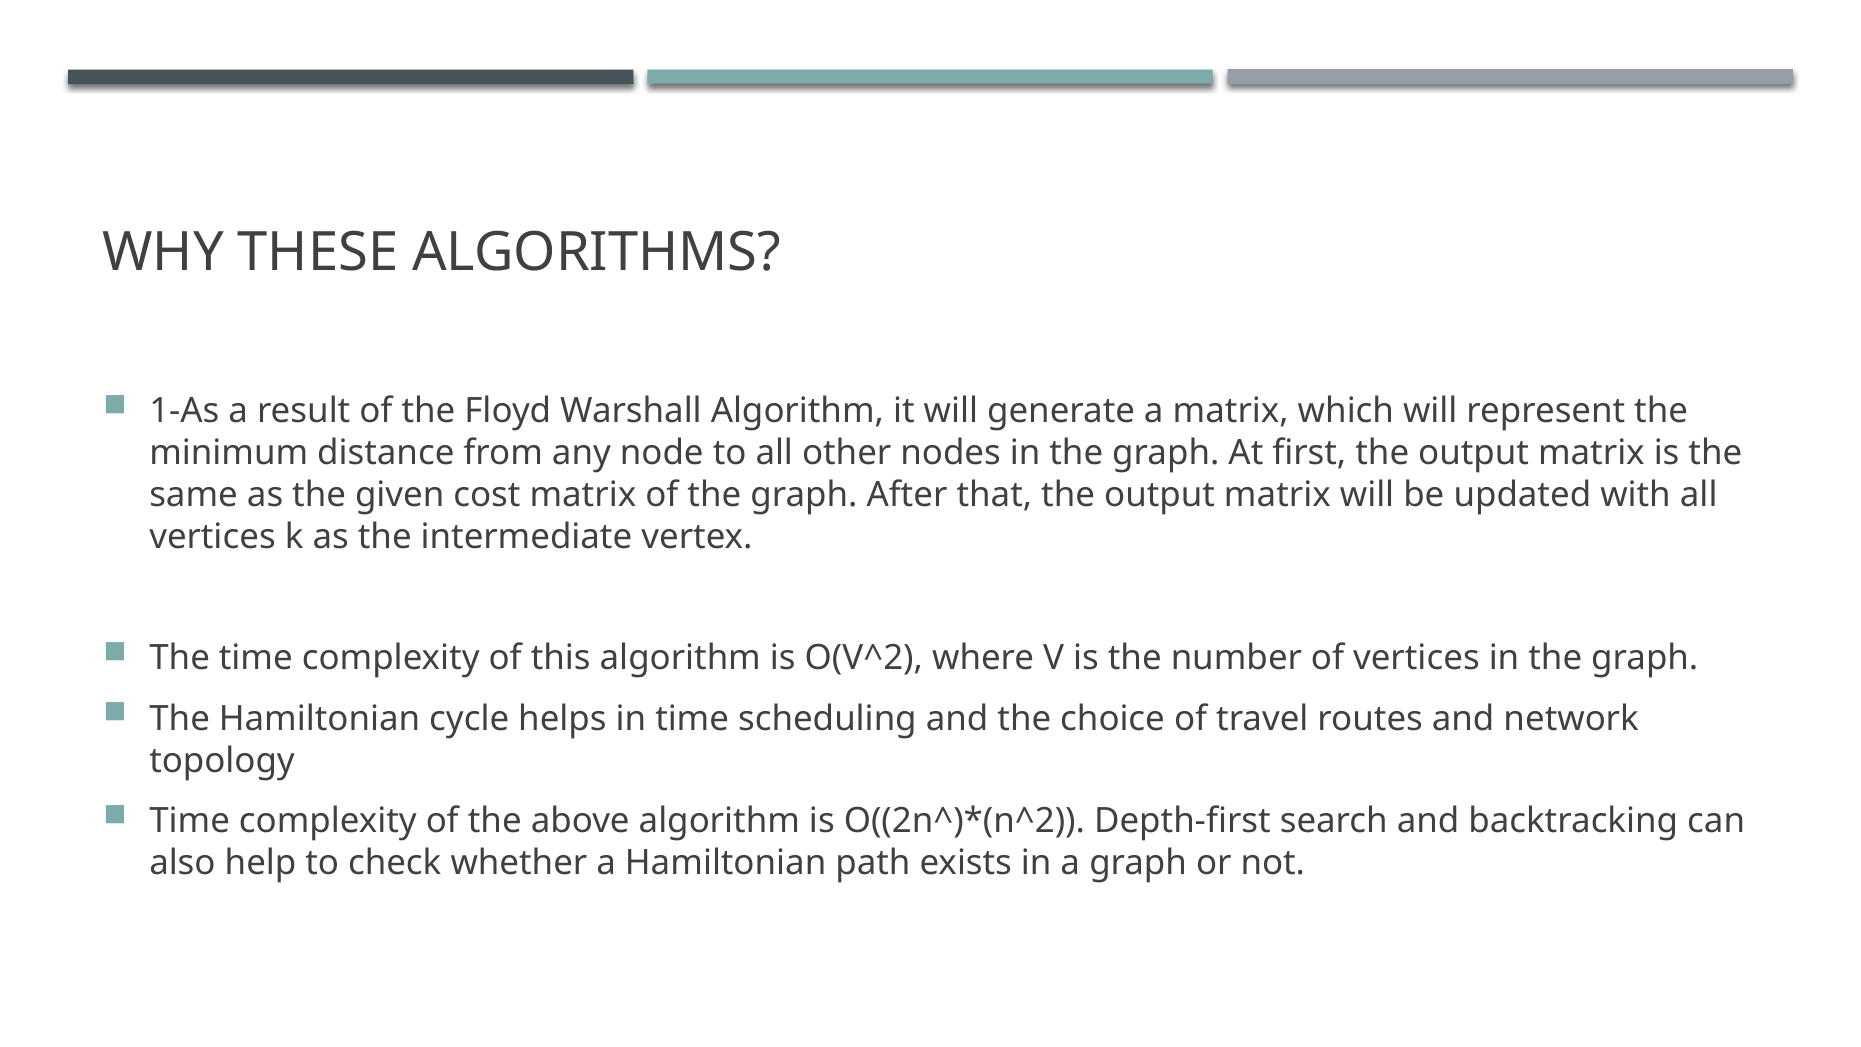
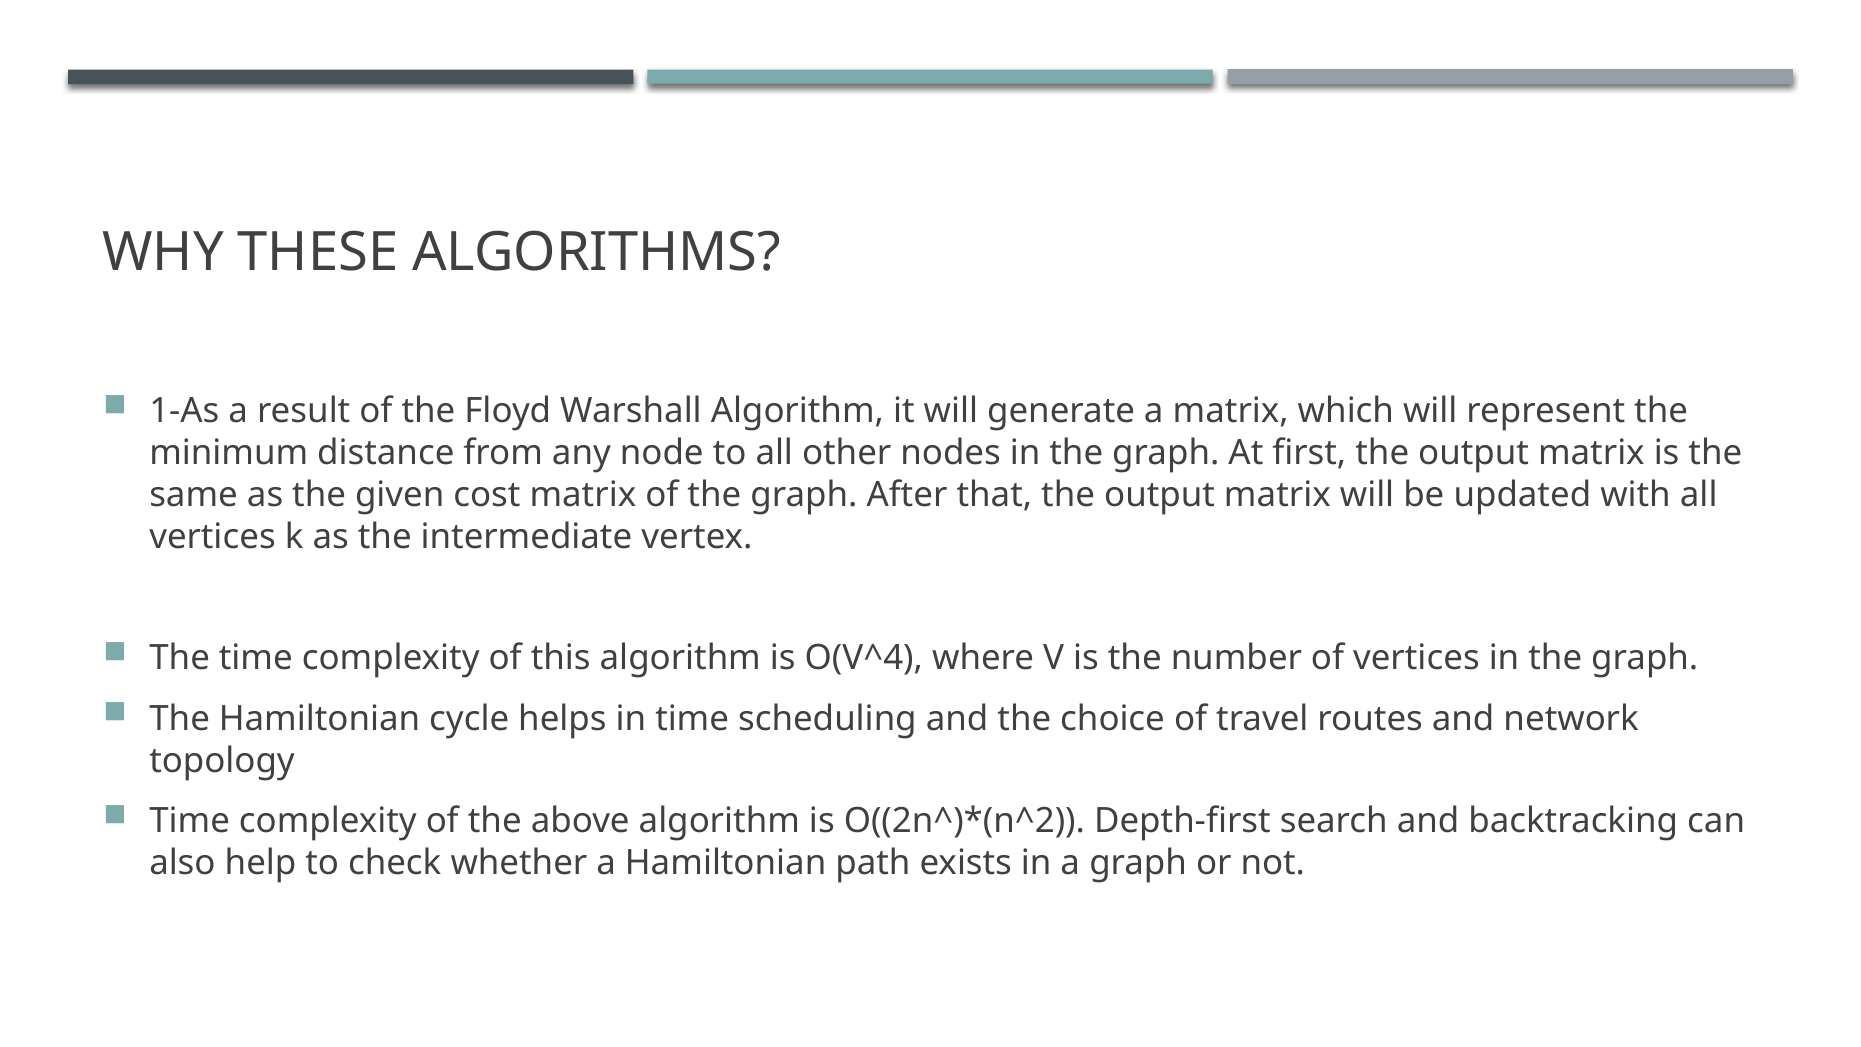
O(V^2: O(V^2 -> O(V^4 (864, 658)
